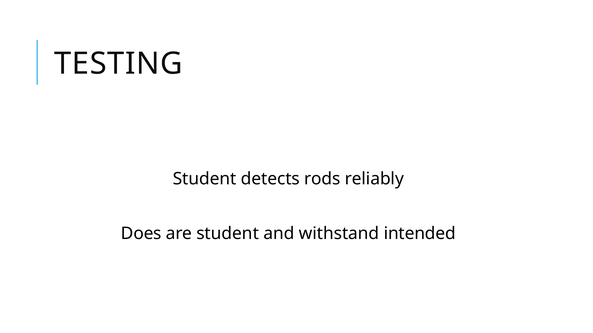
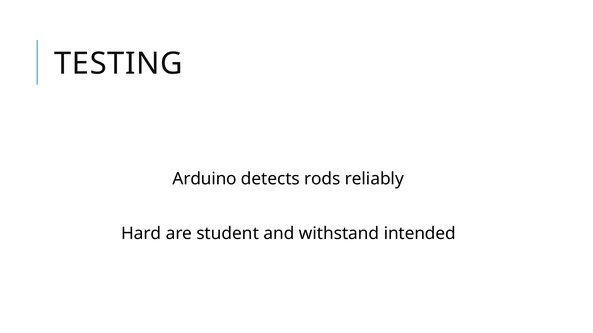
Student: Student -> Arduino (205, 179)
Does: Does -> Hard (141, 234)
